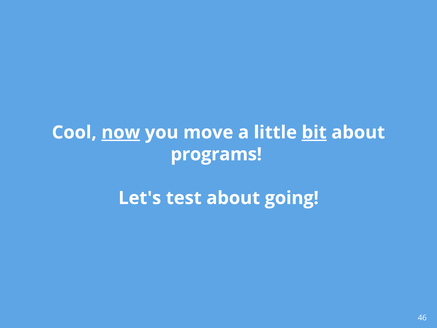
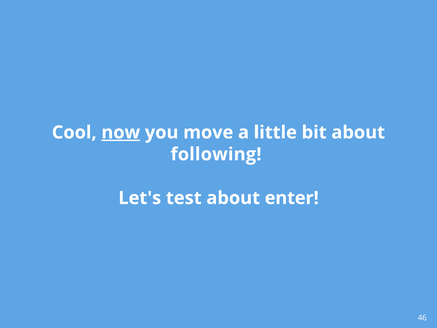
bit underline: present -> none (314, 132)
programs: programs -> following (216, 154)
going: going -> enter (292, 198)
